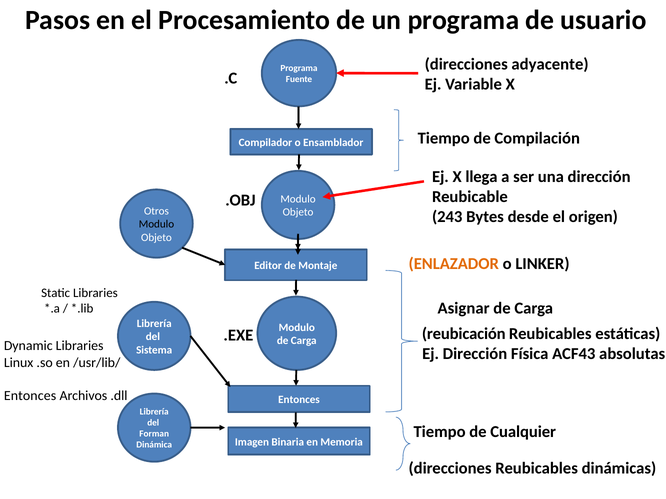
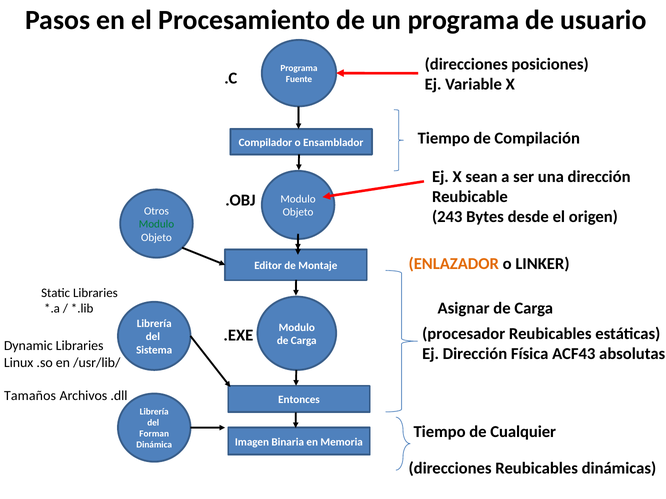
adyacente: adyacente -> posiciones (550, 64)
llega: llega -> sean (481, 177)
Modulo colour: black -> green (156, 225)
reubicación: reubicación -> procesador (464, 334)
Entonces: Entonces -> Tamaños (30, 396)
